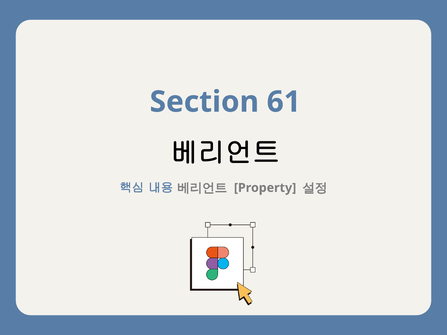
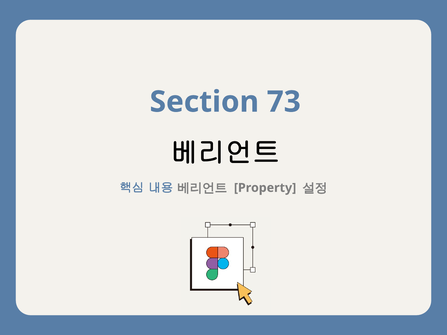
61: 61 -> 73 (284, 102)
